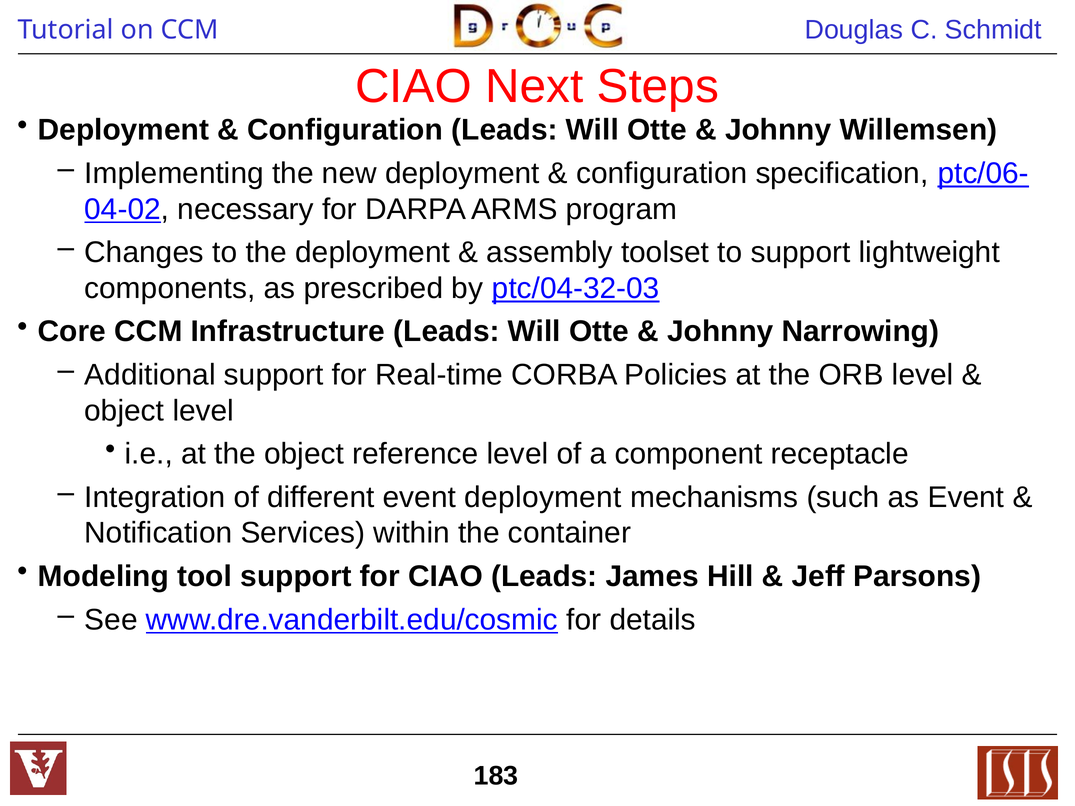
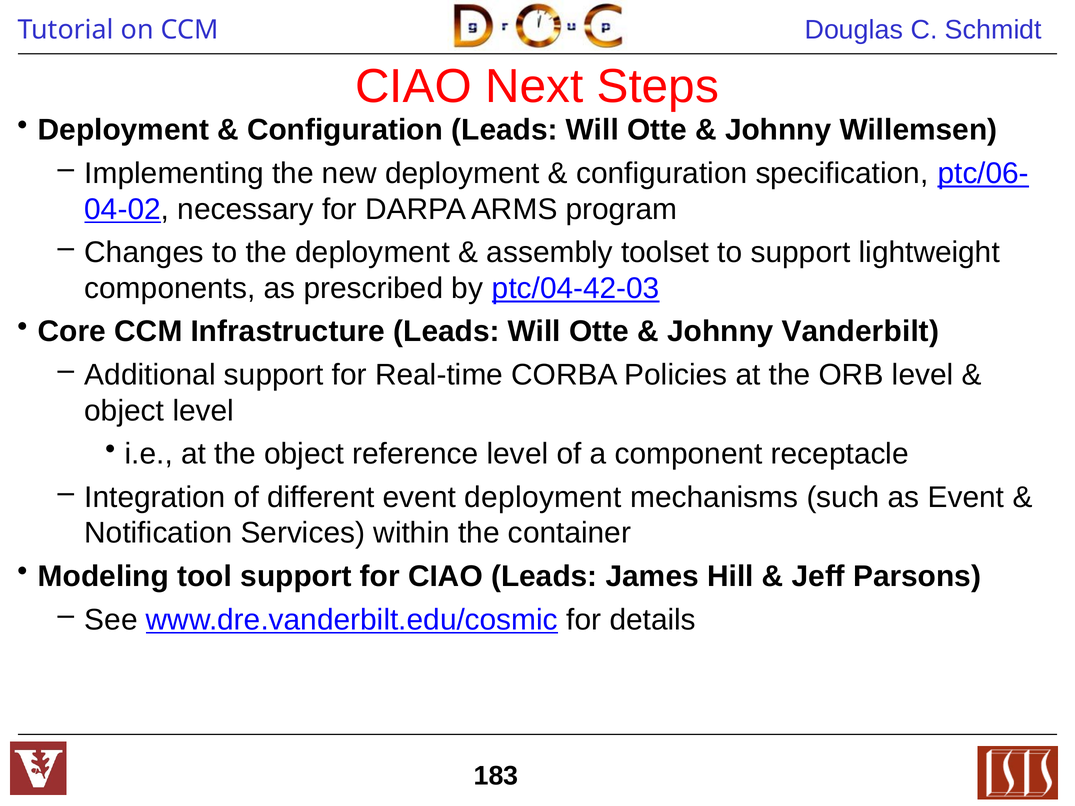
ptc/04-32-03: ptc/04-32-03 -> ptc/04-42-03 (576, 288)
Narrowing: Narrowing -> Vanderbilt (860, 332)
